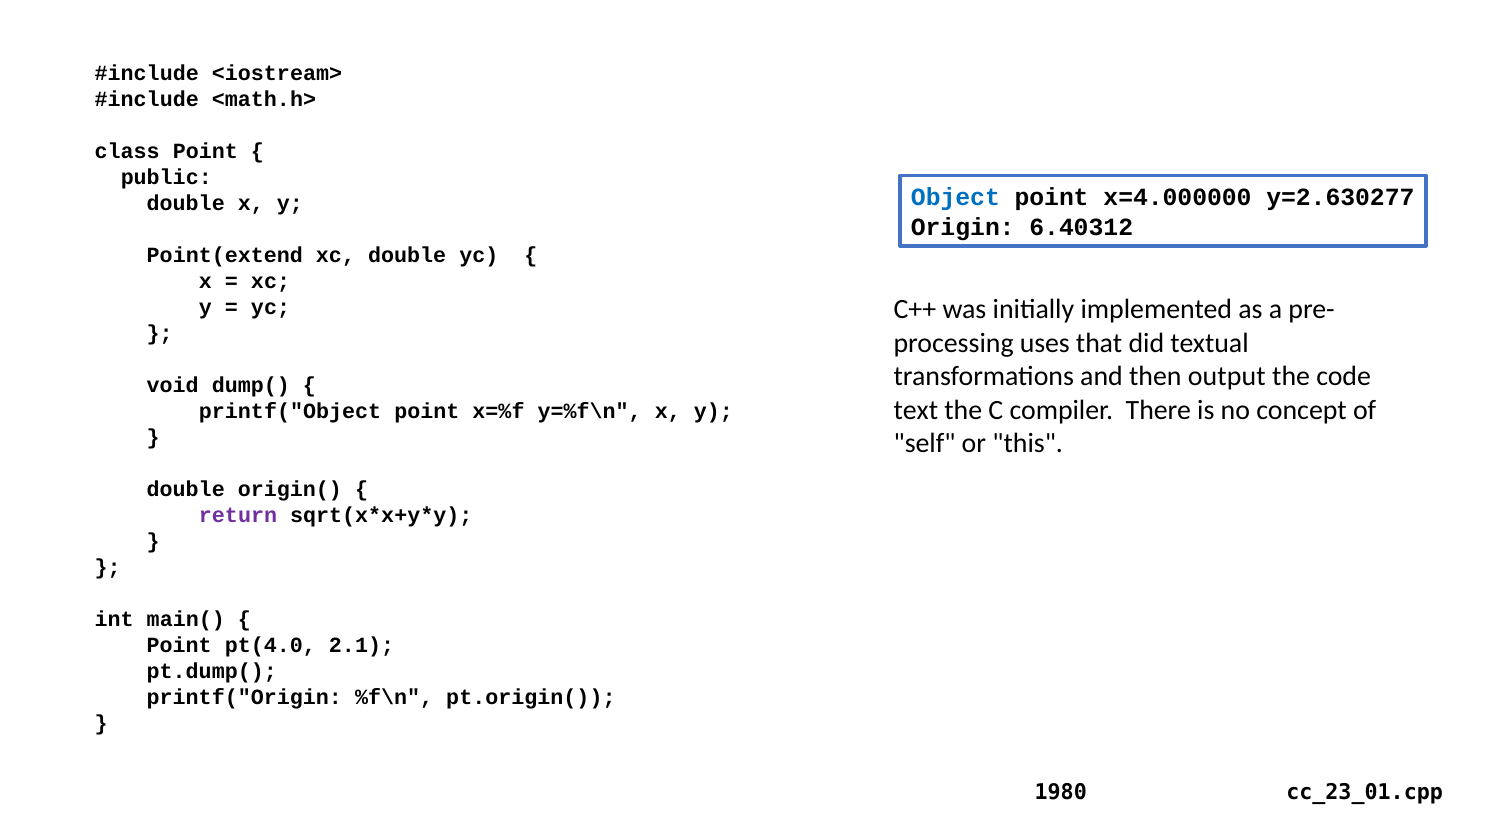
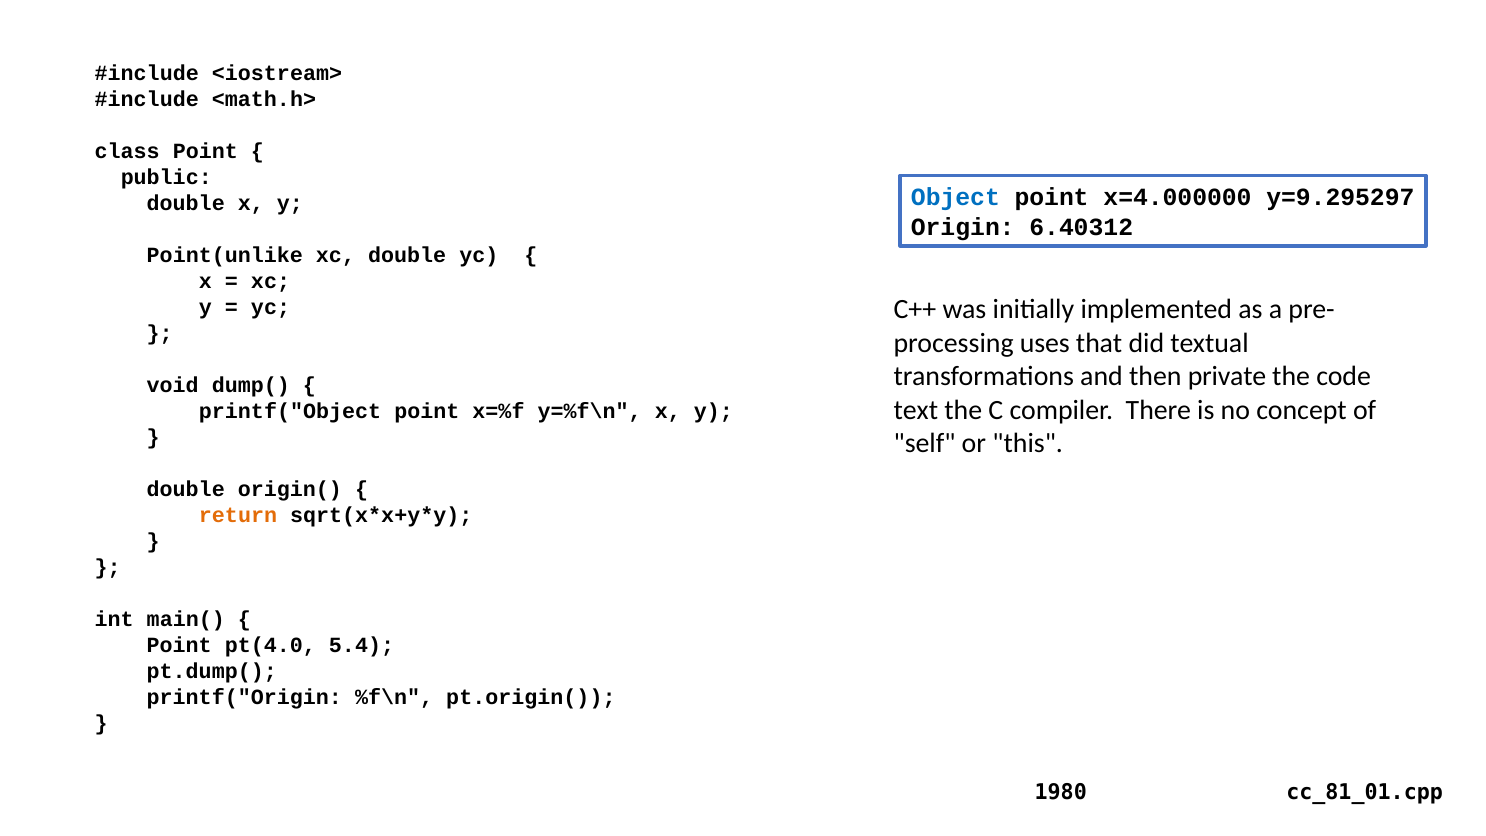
y=2.630277: y=2.630277 -> y=9.295297 (1340, 197)
Point(extend: Point(extend -> Point(unlike (225, 255)
output: output -> private (1227, 376)
return colour: purple -> orange (238, 515)
2.1: 2.1 -> 5.4 (362, 645)
cc_23_01.cpp: cc_23_01.cpp -> cc_81_01.cpp (1365, 793)
